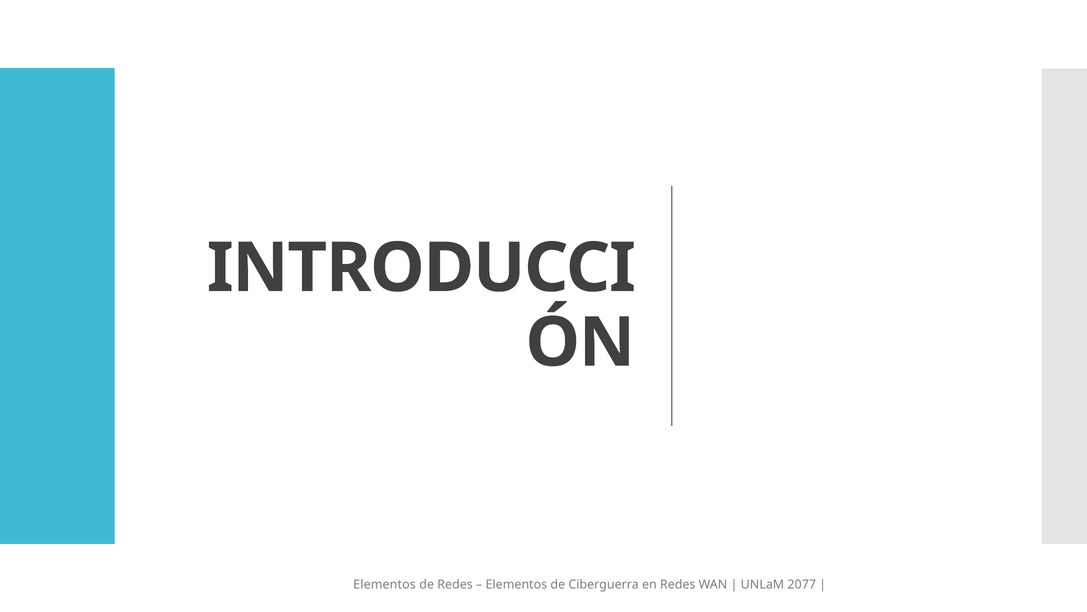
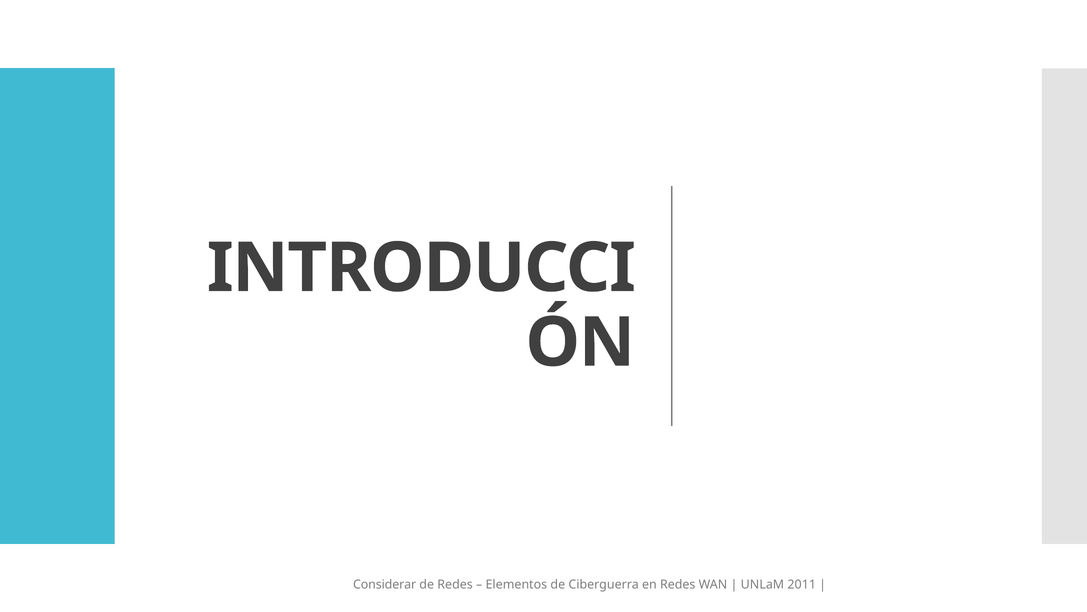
Elementos: Elementos -> Considerar (385, 584)
2077: 2077 -> 2011 (802, 584)
